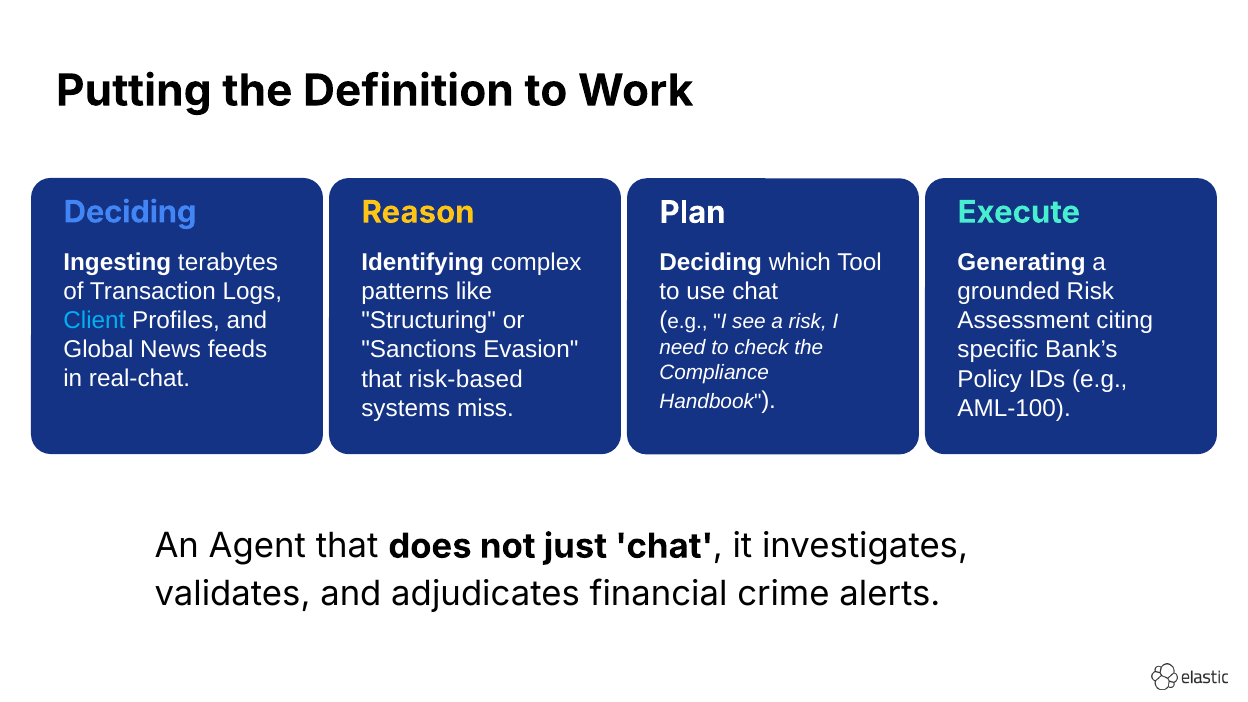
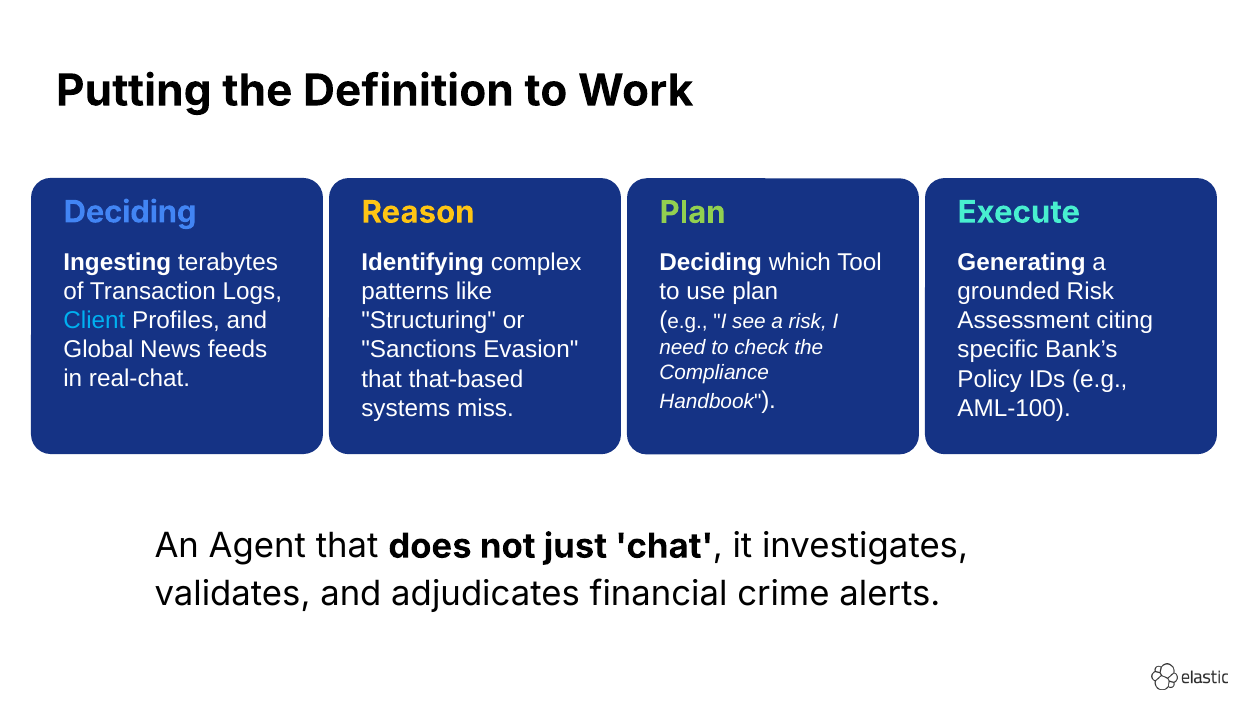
Plan colour: white -> light green (693, 213)
use chat: chat -> plan (755, 292)
risk-based: risk-based -> that-based (466, 379)
